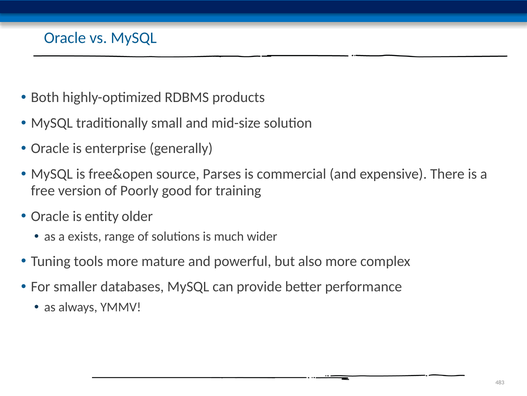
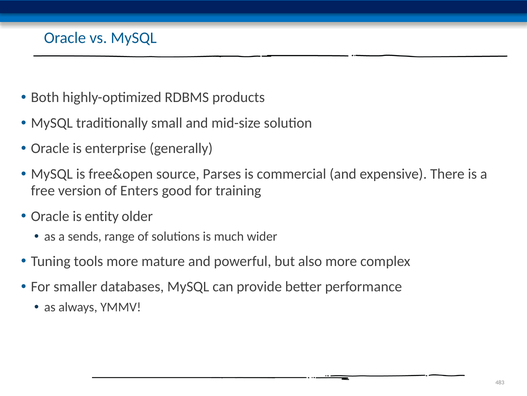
Poorly: Poorly -> Enters (139, 190)
exists: exists -> sends (85, 236)
